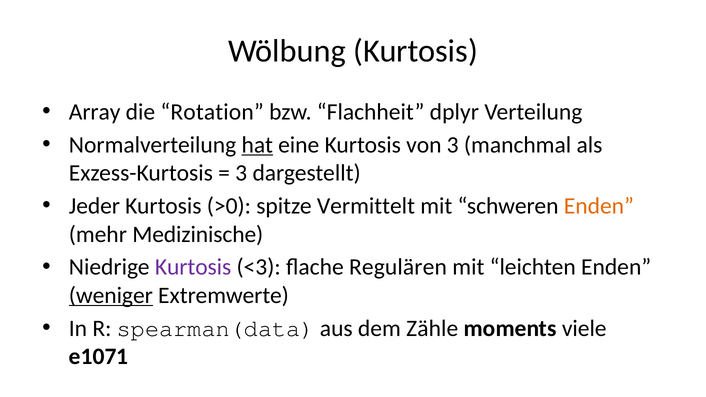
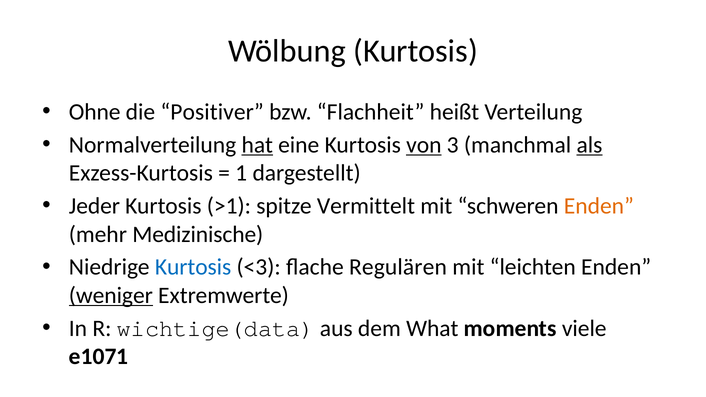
Array: Array -> Ohne (95, 112)
Rotation: Rotation -> Positiver (212, 112)
dplyr: dplyr -> heißt (454, 112)
von underline: none -> present (424, 145)
als underline: none -> present (589, 145)
3: 3 -> 1 (241, 173)
>0: >0 -> >1 (229, 206)
Kurtosis colour: purple -> blue (193, 267)
spearman(data: spearman(data -> wichtige(data (216, 328)
Zähle: Zähle -> What (432, 328)
